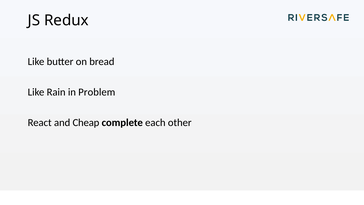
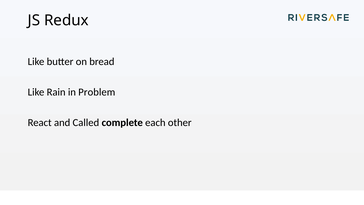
Cheap: Cheap -> Called (86, 122)
